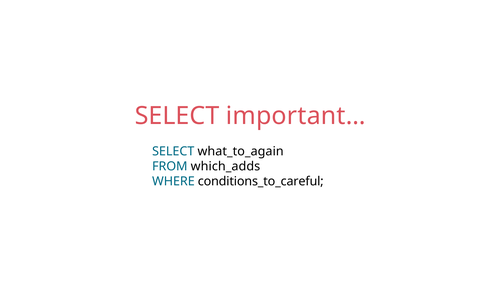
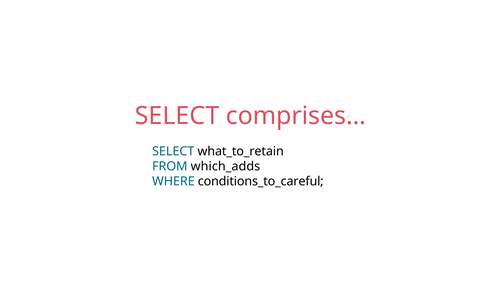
important…: important… -> comprises… (296, 116)
what_to_again: what_to_again -> what_to_retain (241, 151)
